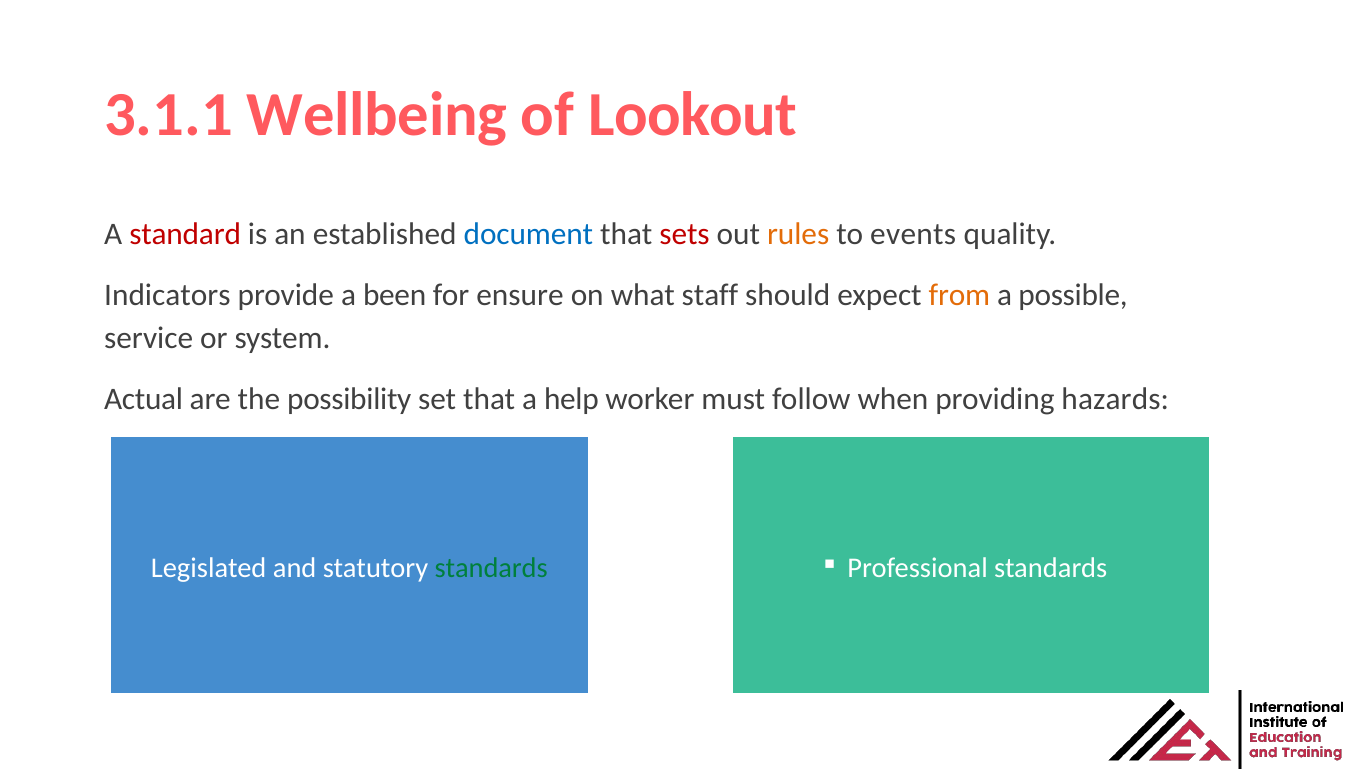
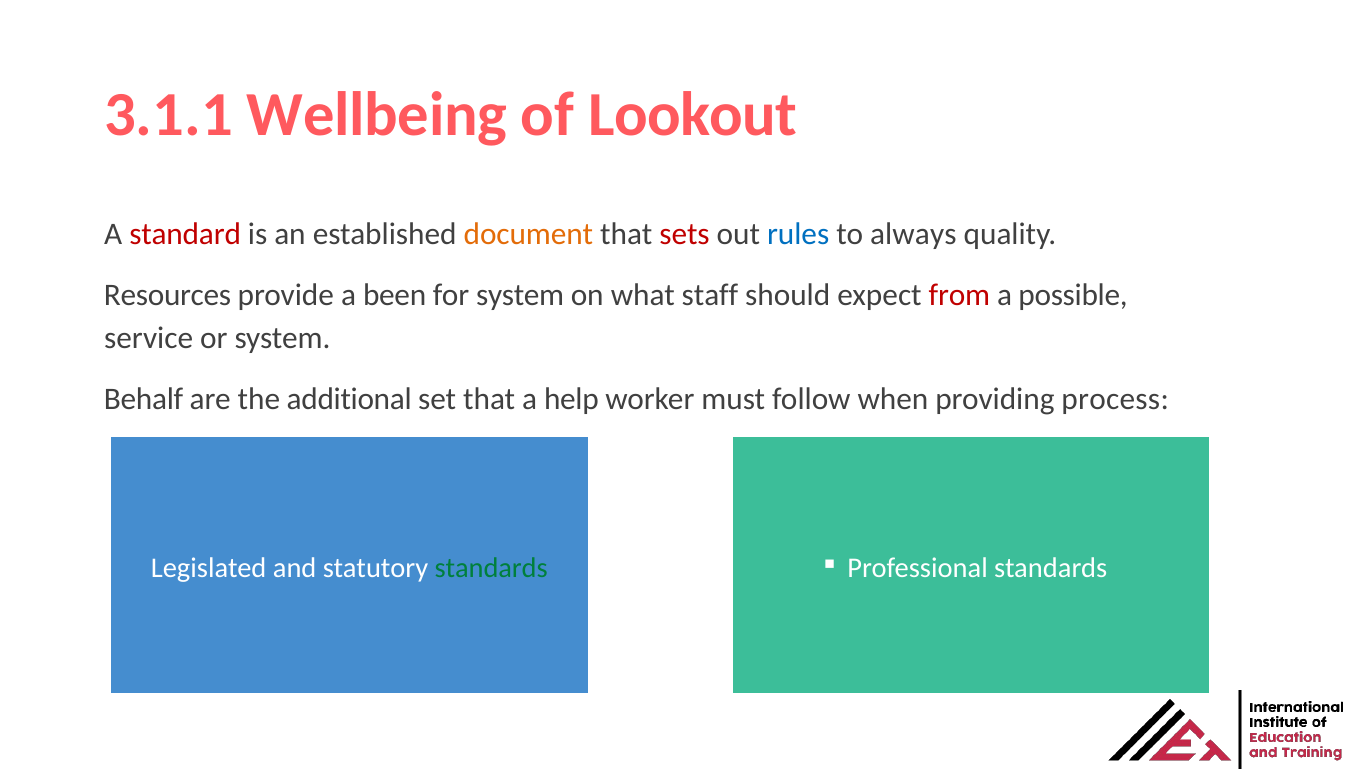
document colour: blue -> orange (528, 235)
rules colour: orange -> blue (798, 235)
events: events -> always (913, 235)
Indicators: Indicators -> Resources (168, 295)
for ensure: ensure -> system (520, 295)
from colour: orange -> red (959, 295)
Actual: Actual -> Behalf (144, 399)
possibility: possibility -> additional (349, 399)
hazards: hazards -> process (1115, 399)
